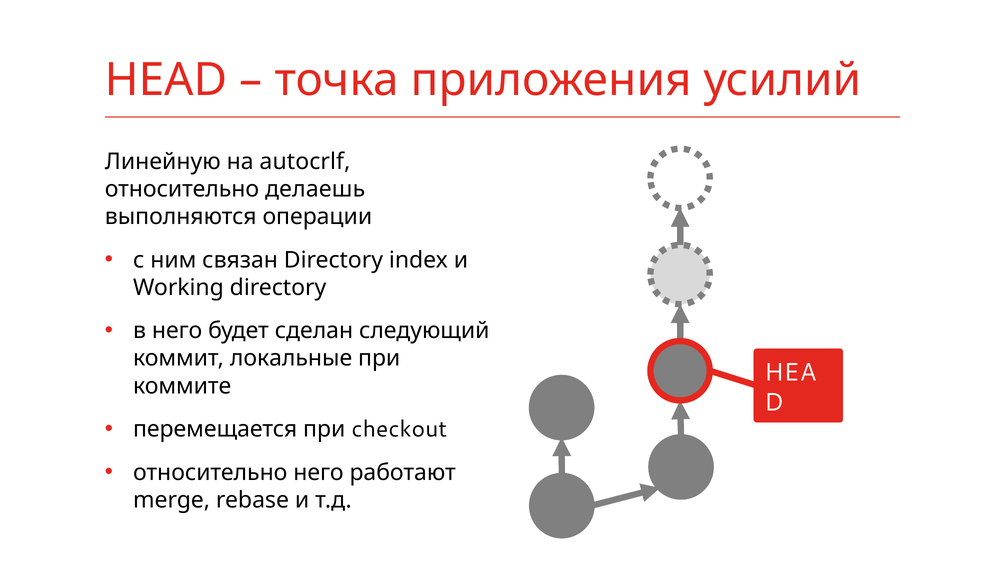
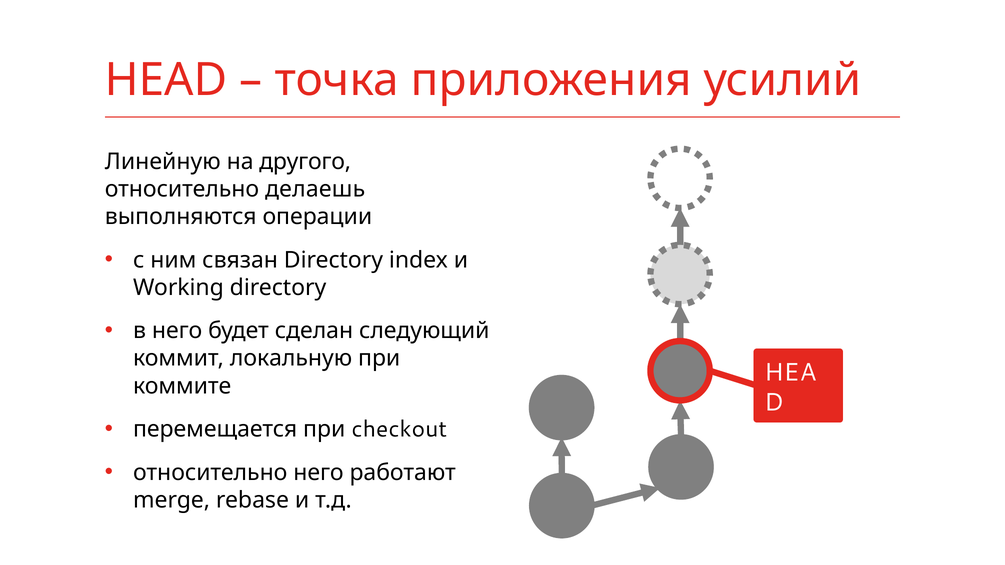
autocrlf: autocrlf -> другого (305, 162)
локальные: локальные -> локальную (291, 359)
